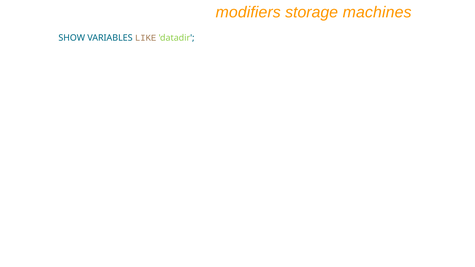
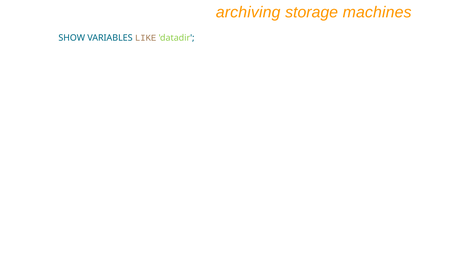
modifiers: modifiers -> archiving (248, 12)
